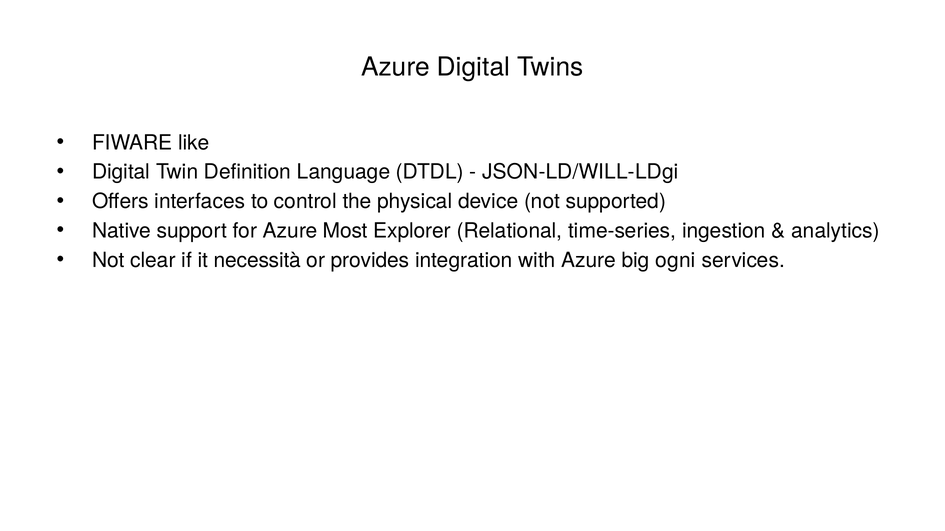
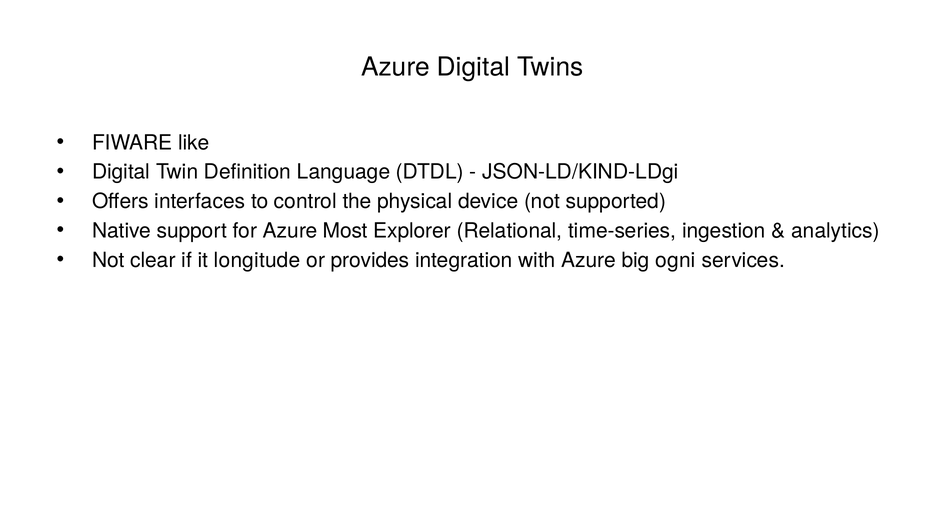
JSON-LD/WILL-LDgi: JSON-LD/WILL-LDgi -> JSON-LD/KIND-LDgi (580, 172)
necessità: necessità -> longitude (257, 260)
